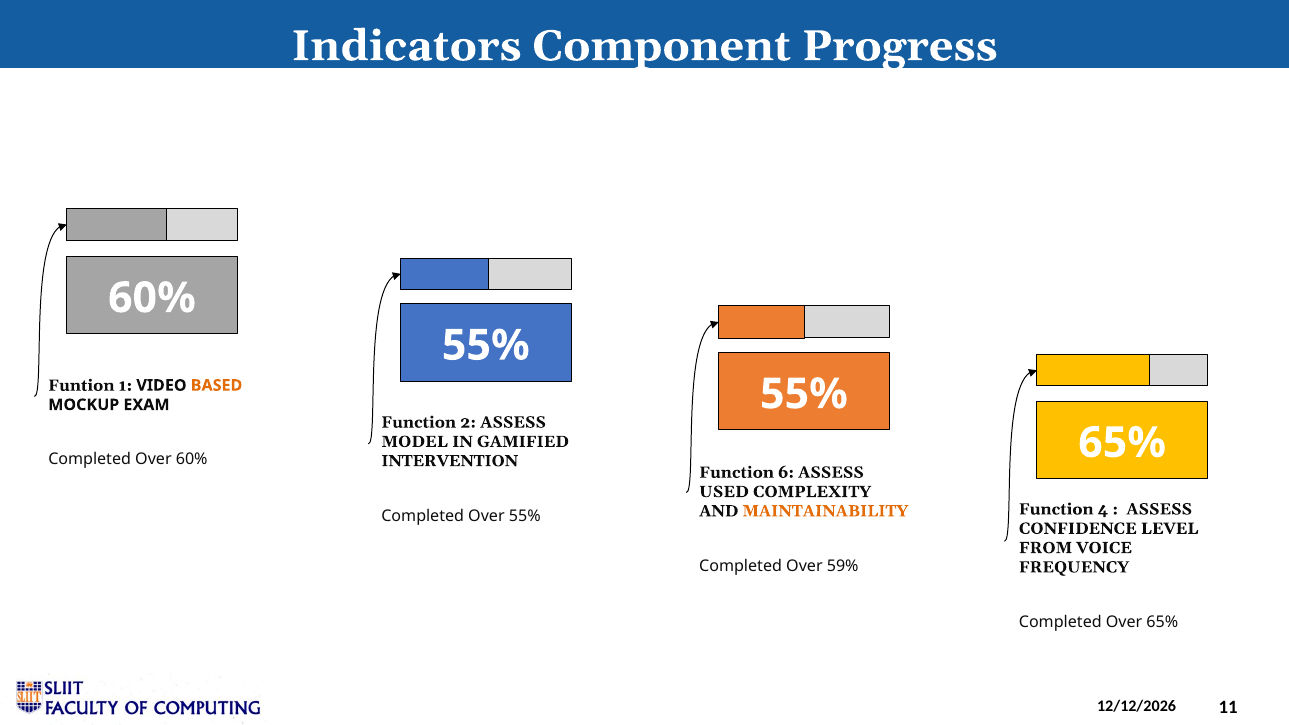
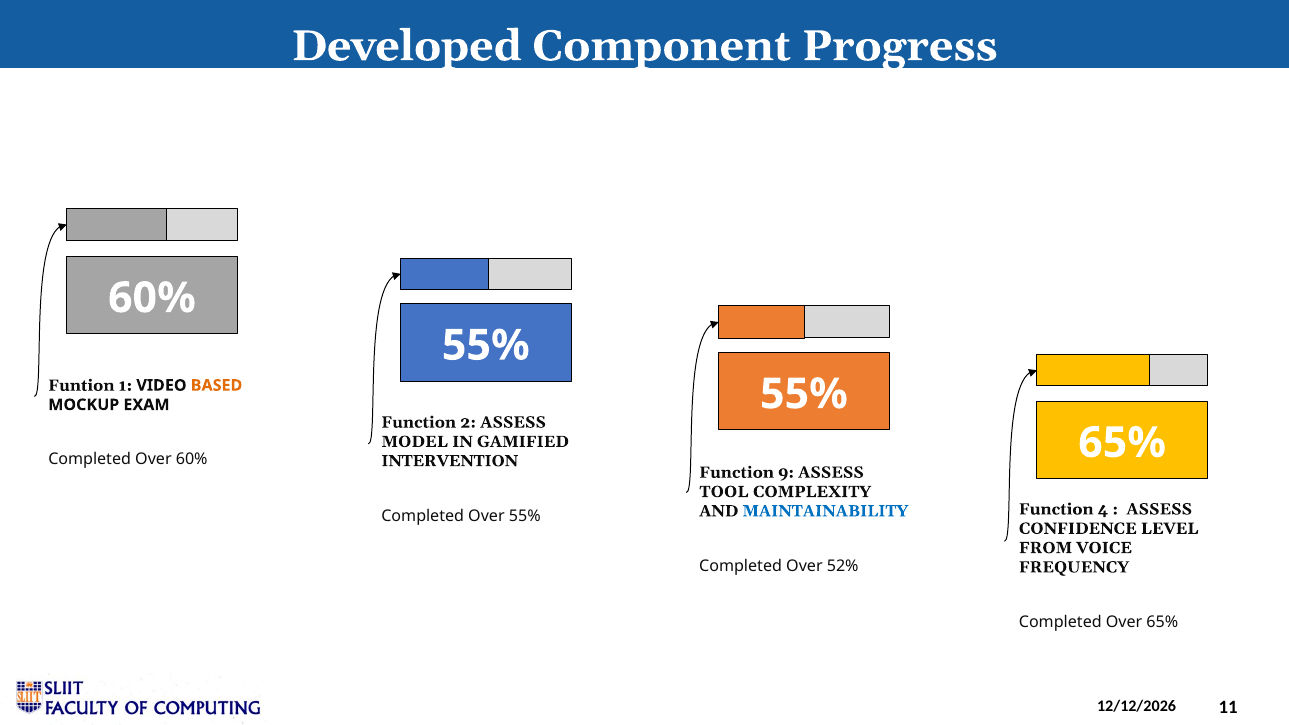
Indicators: Indicators -> Developed (407, 46)
6: 6 -> 9 (786, 472)
USED: USED -> TOOL (724, 492)
MAINTAINABILITY colour: orange -> blue (825, 511)
59%: 59% -> 52% (843, 566)
